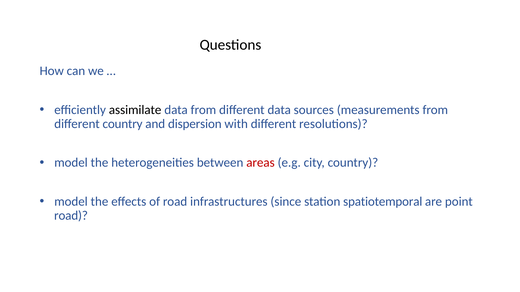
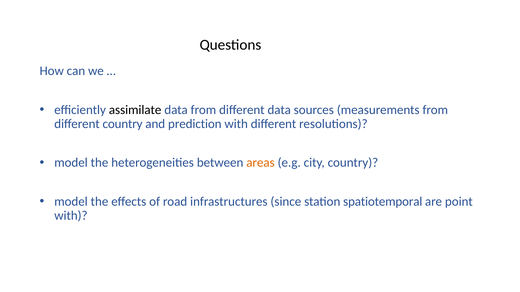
dispersion: dispersion -> prediction (195, 124)
areas colour: red -> orange (260, 163)
road: road -> with (71, 216)
